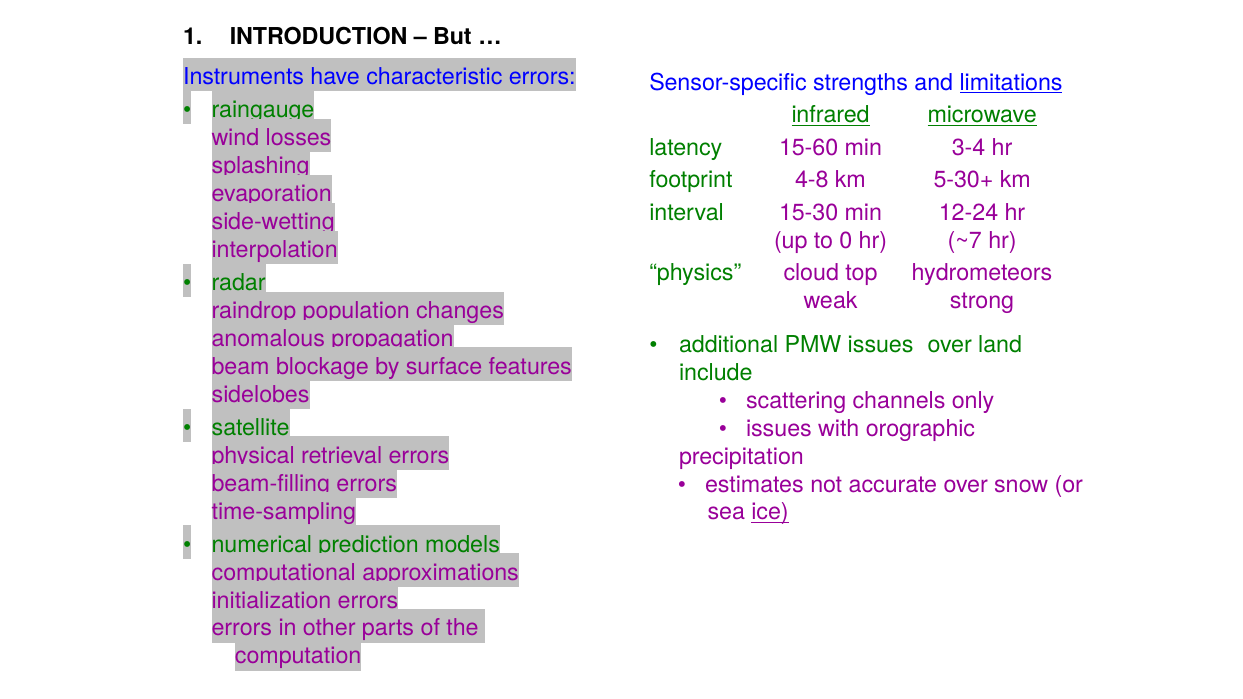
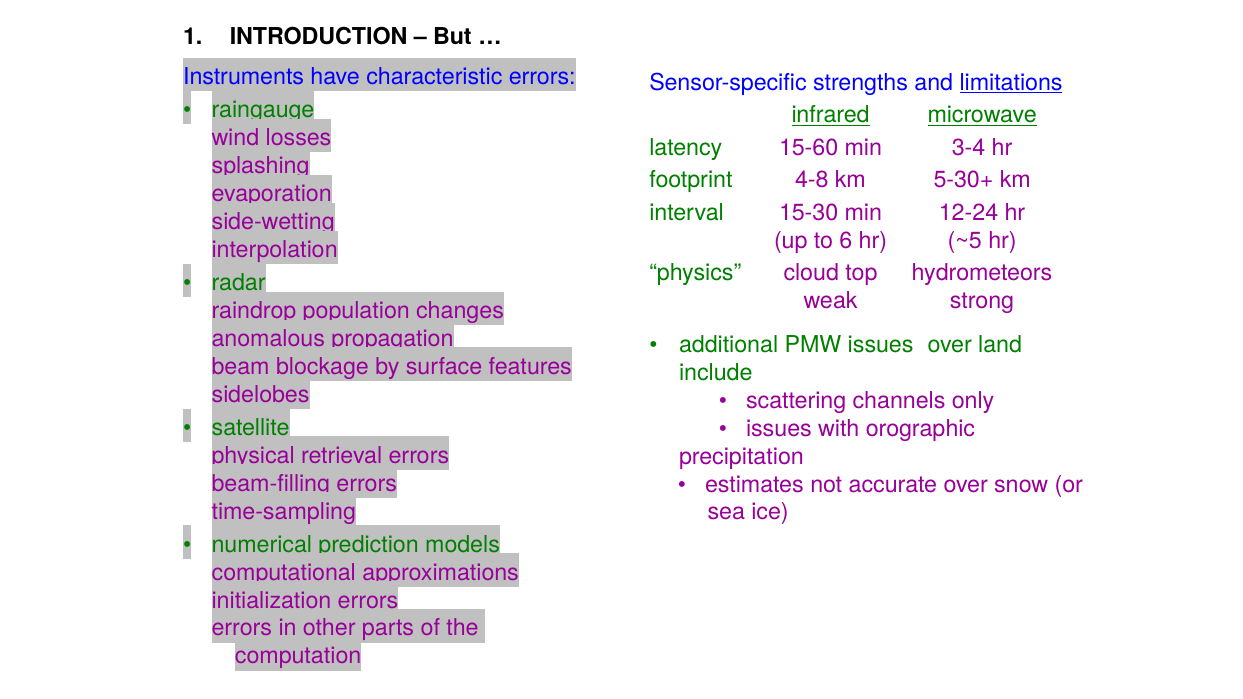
0: 0 -> 6 (846, 241)
~7: ~7 -> ~5 (965, 241)
ice underline: present -> none (770, 512)
